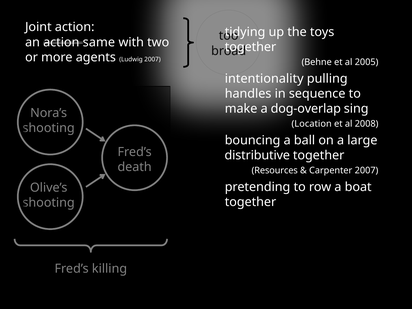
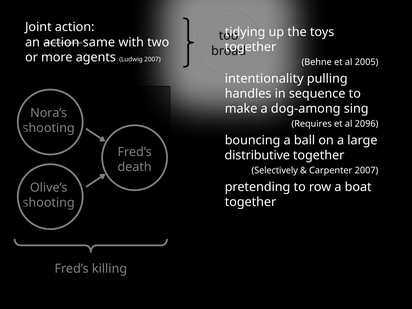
dog-overlap: dog-overlap -> dog-among (306, 109)
Location: Location -> Requires (312, 124)
2008: 2008 -> 2096 (367, 124)
Resources: Resources -> Selectively (275, 170)
